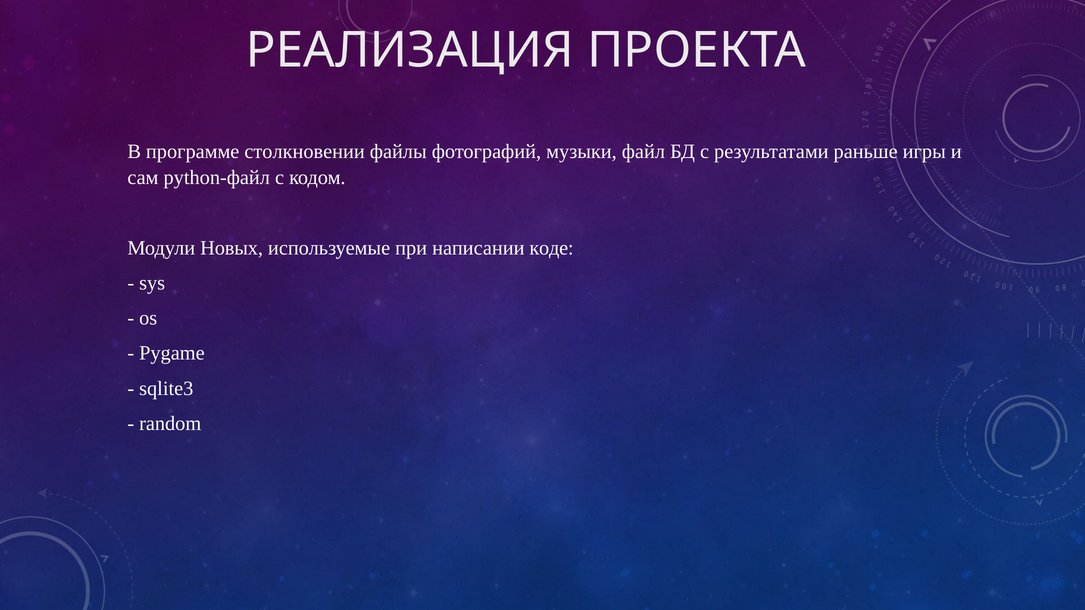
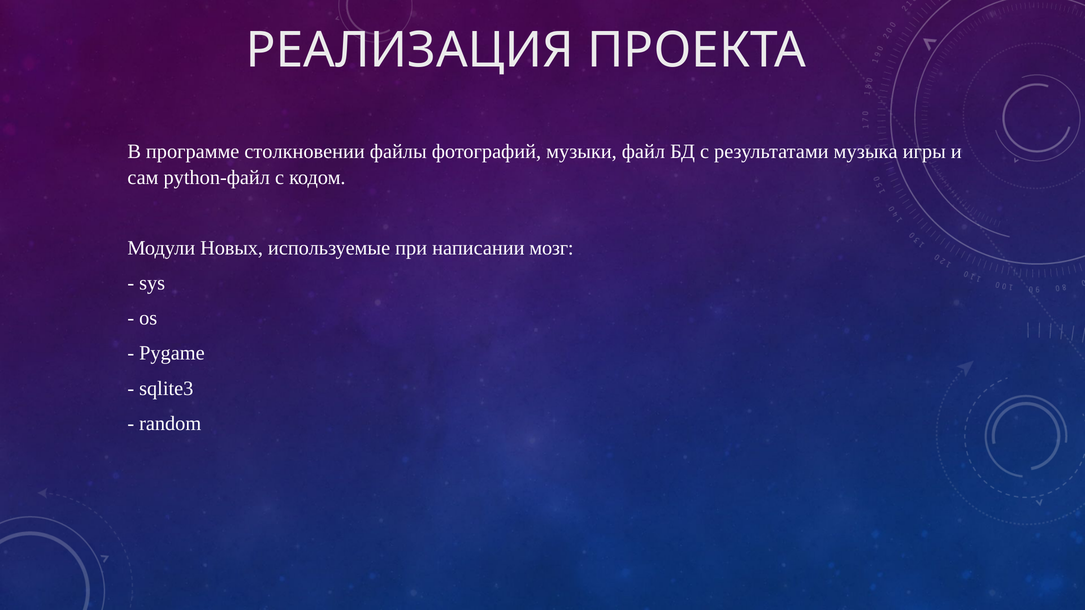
раньше: раньше -> музыка (866, 152)
коде: коде -> мозг (551, 248)
